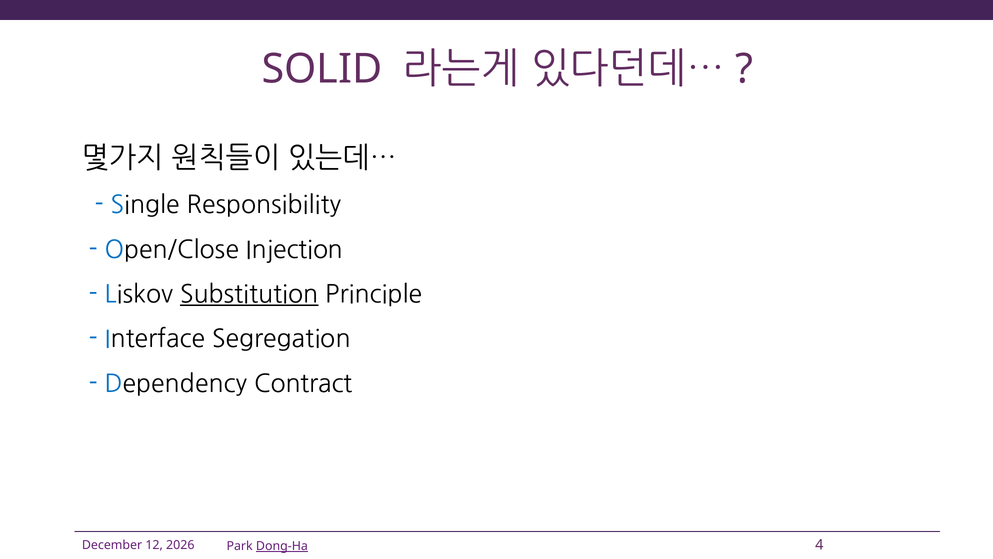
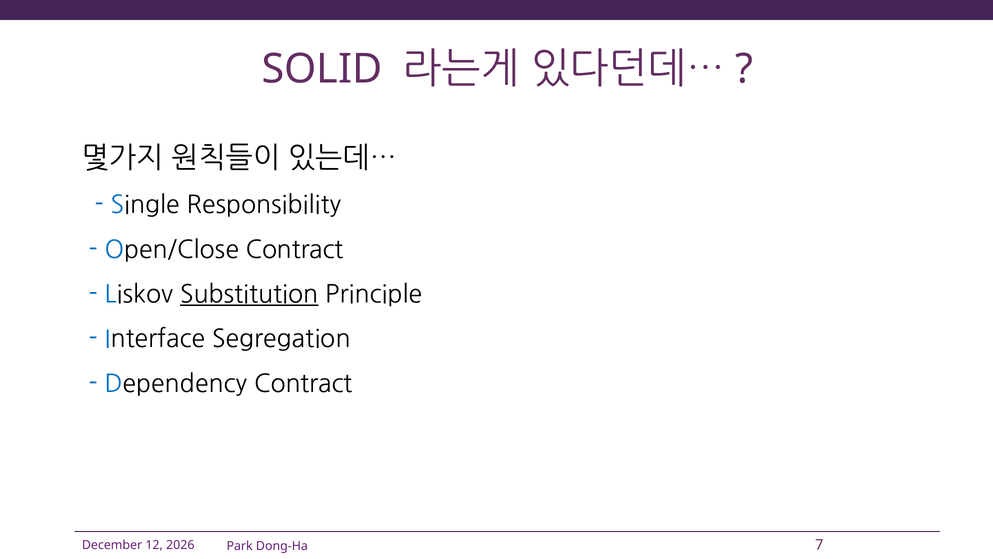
Open/Close Injection: Injection -> Contract (295, 250)
4: 4 -> 7 (819, 545)
Dong-Ha underline: present -> none (282, 546)
